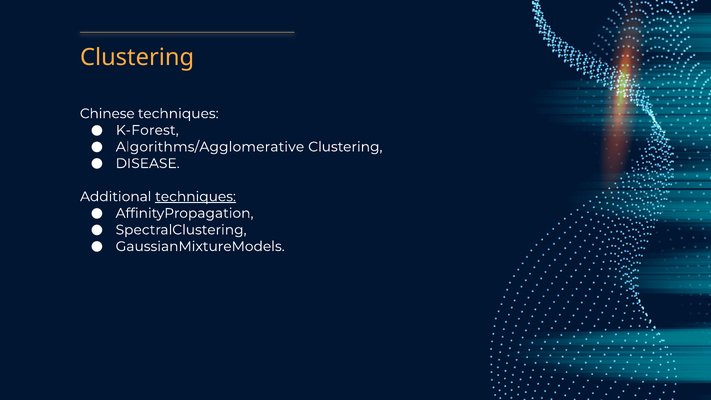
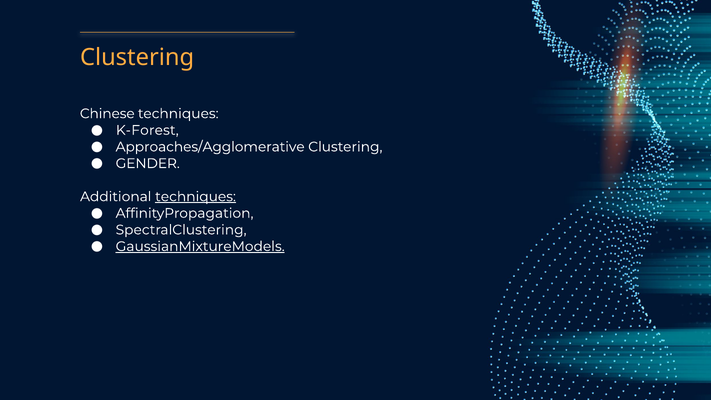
Algorithms/Agglomerative: Algorithms/Agglomerative -> Approaches/Agglomerative (210, 147)
DISEASE: DISEASE -> GENDER (148, 163)
GaussianMixtureModels underline: none -> present (200, 246)
